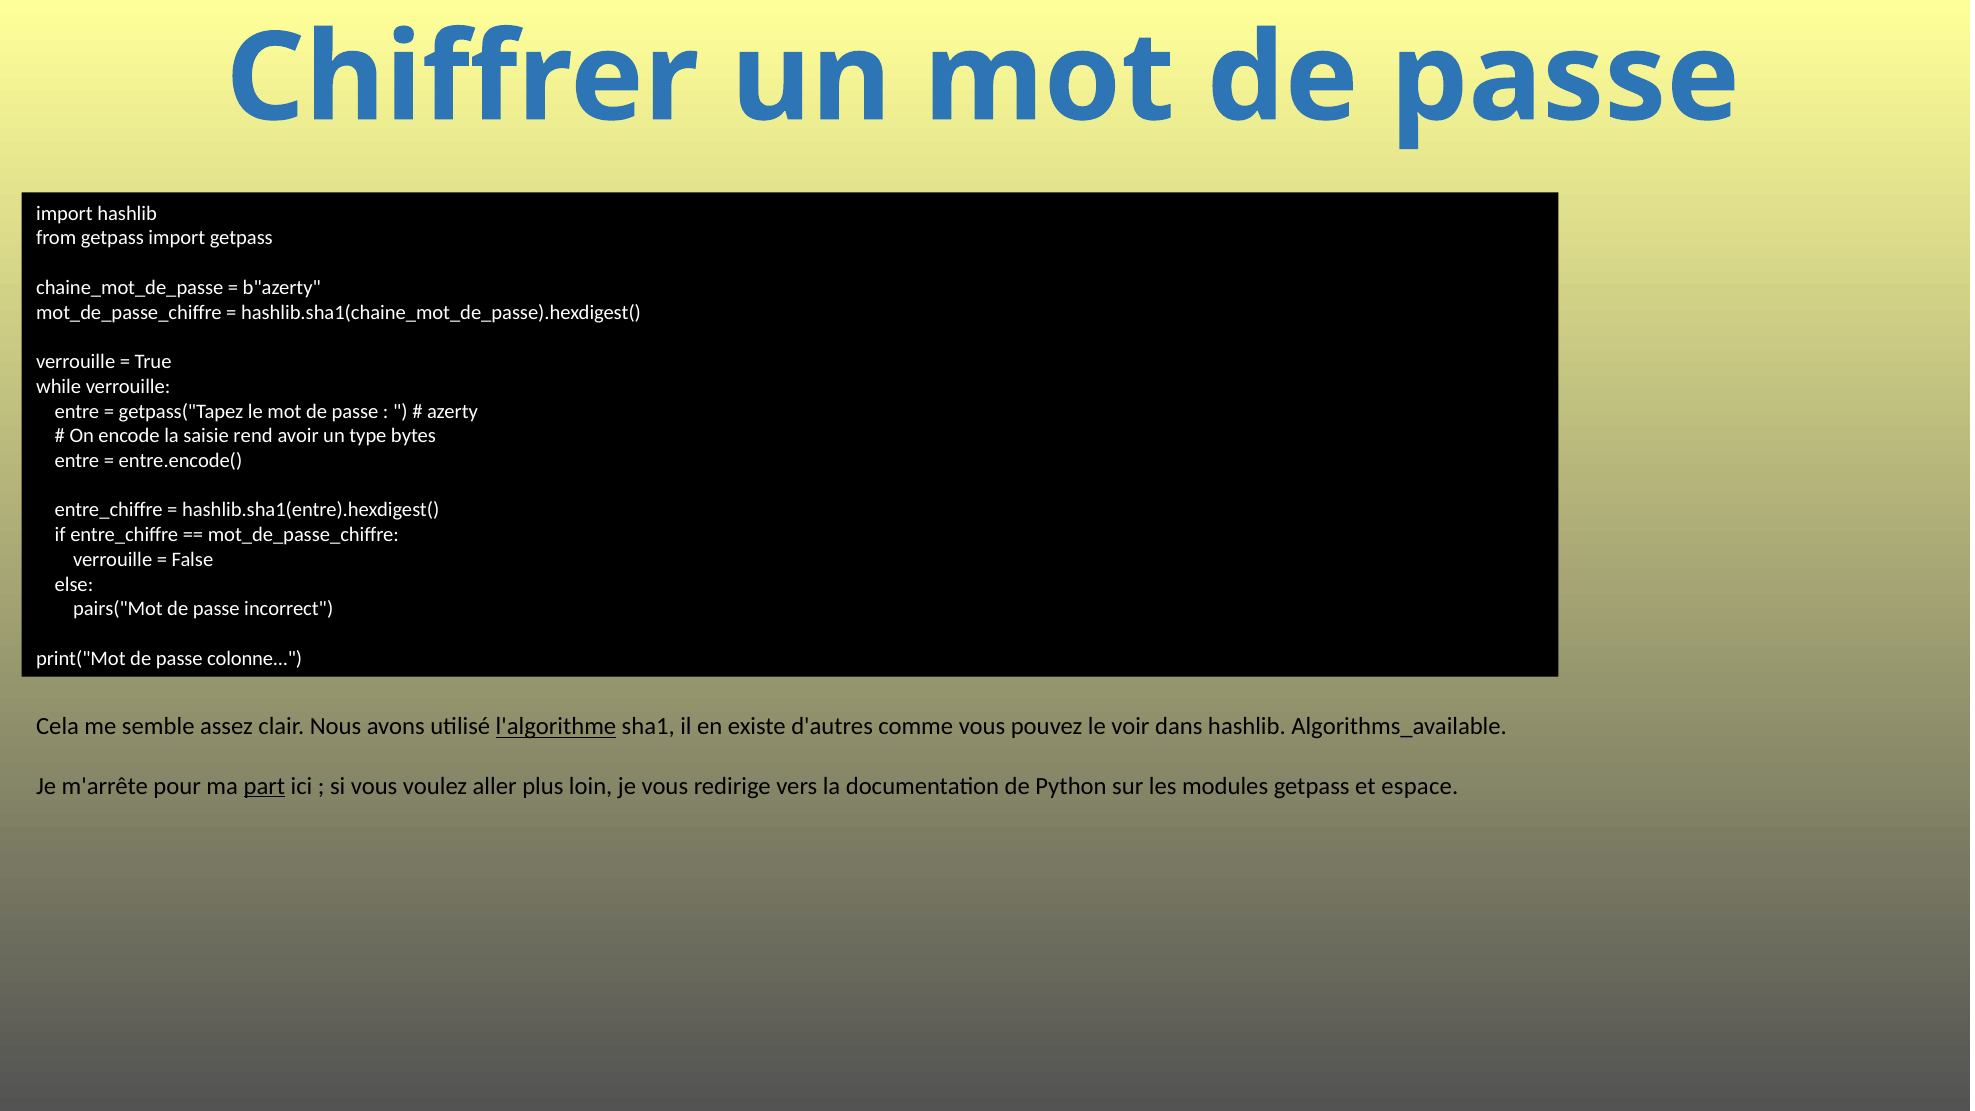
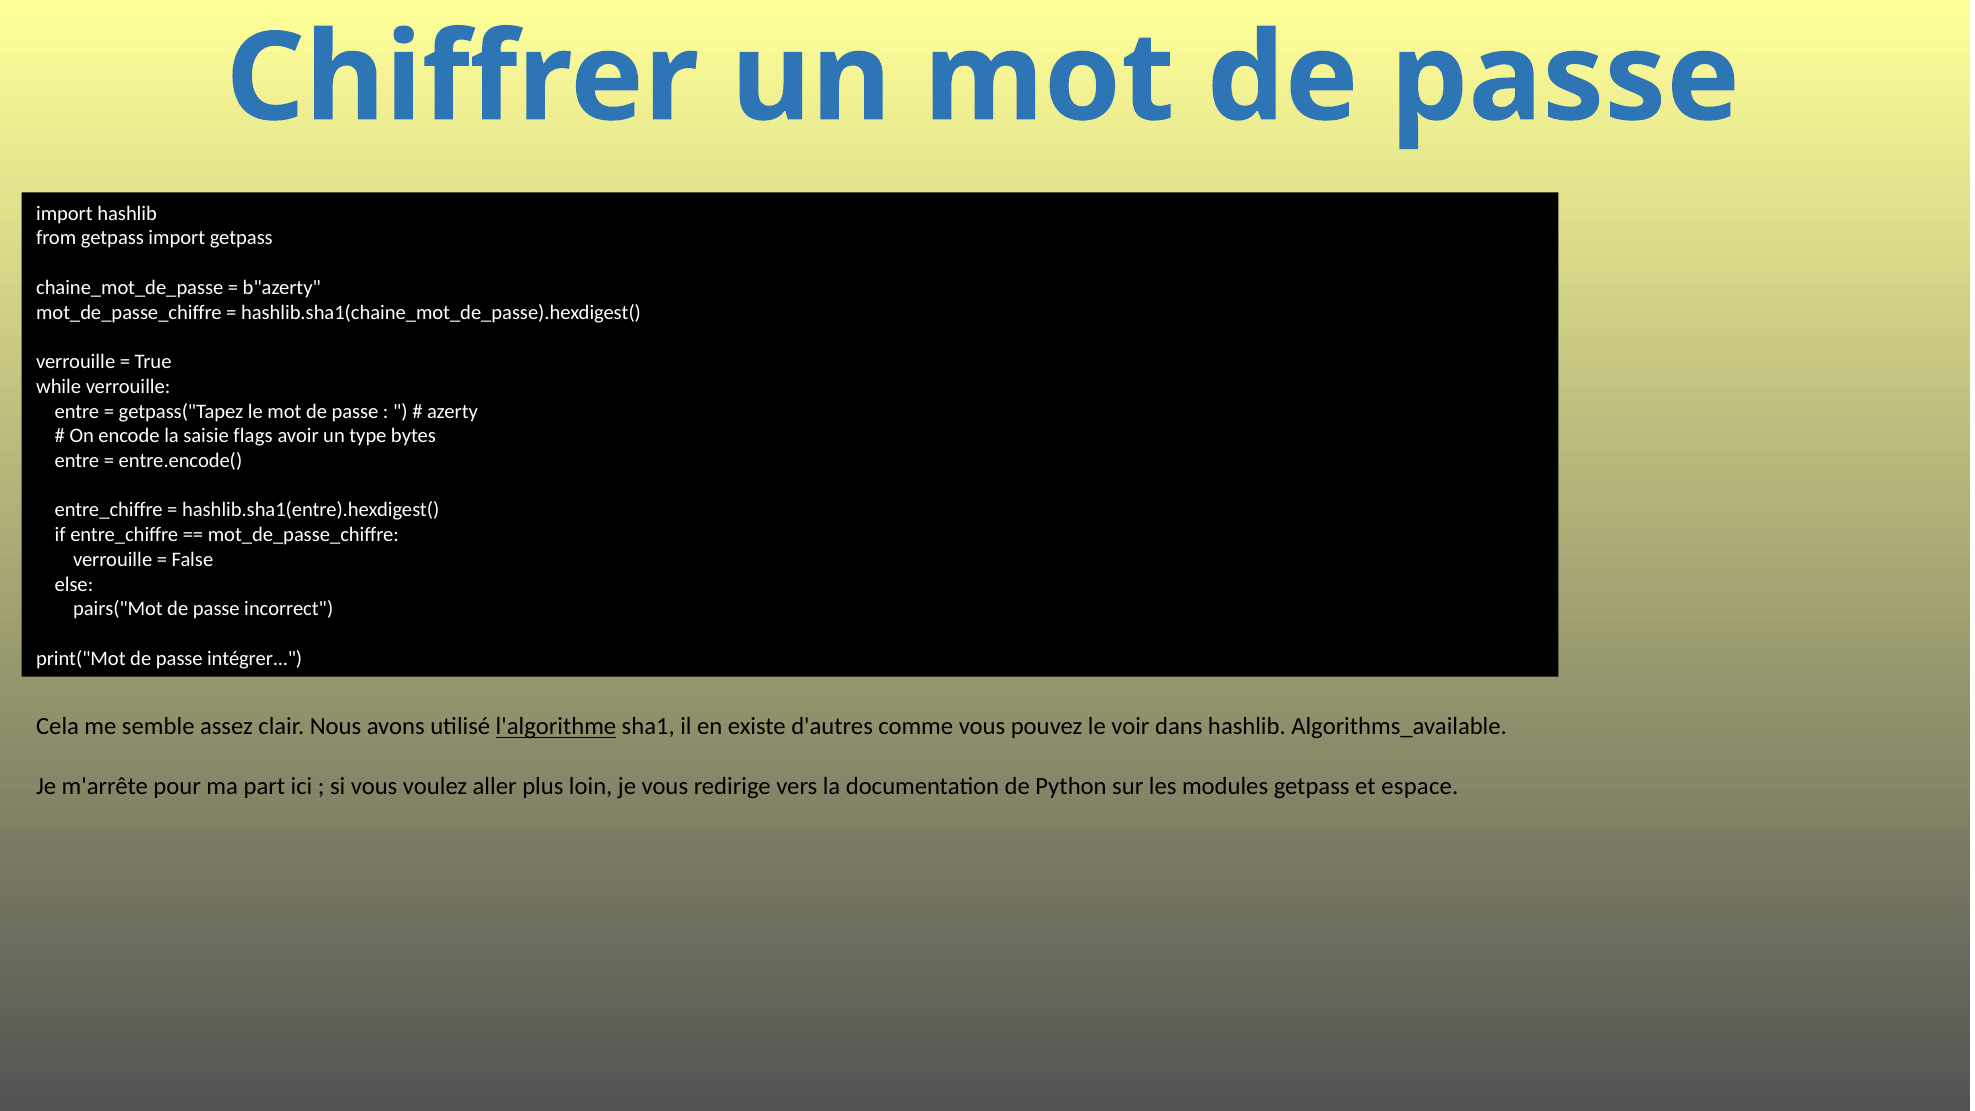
rend: rend -> flags (253, 436)
colonne: colonne -> intégrer (255, 658)
part underline: present -> none (264, 786)
